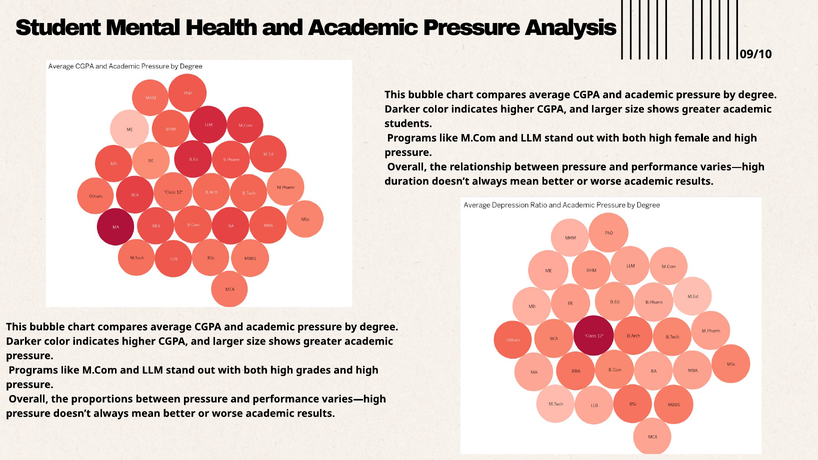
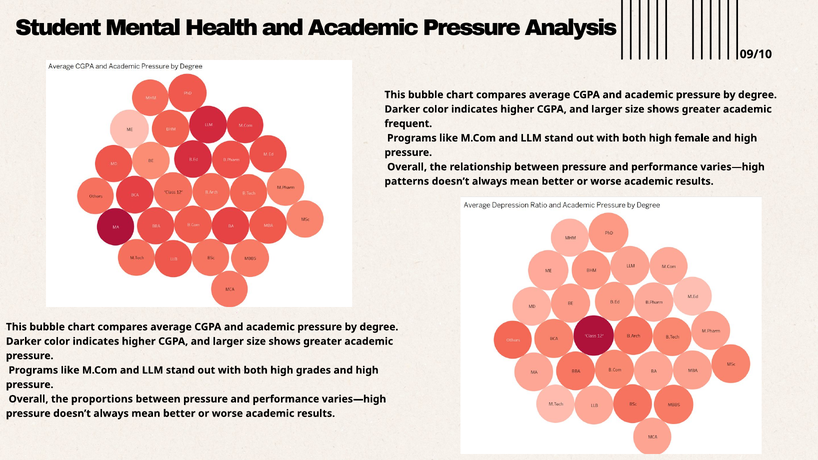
students: students -> frequent (408, 124)
duration: duration -> patterns (407, 181)
